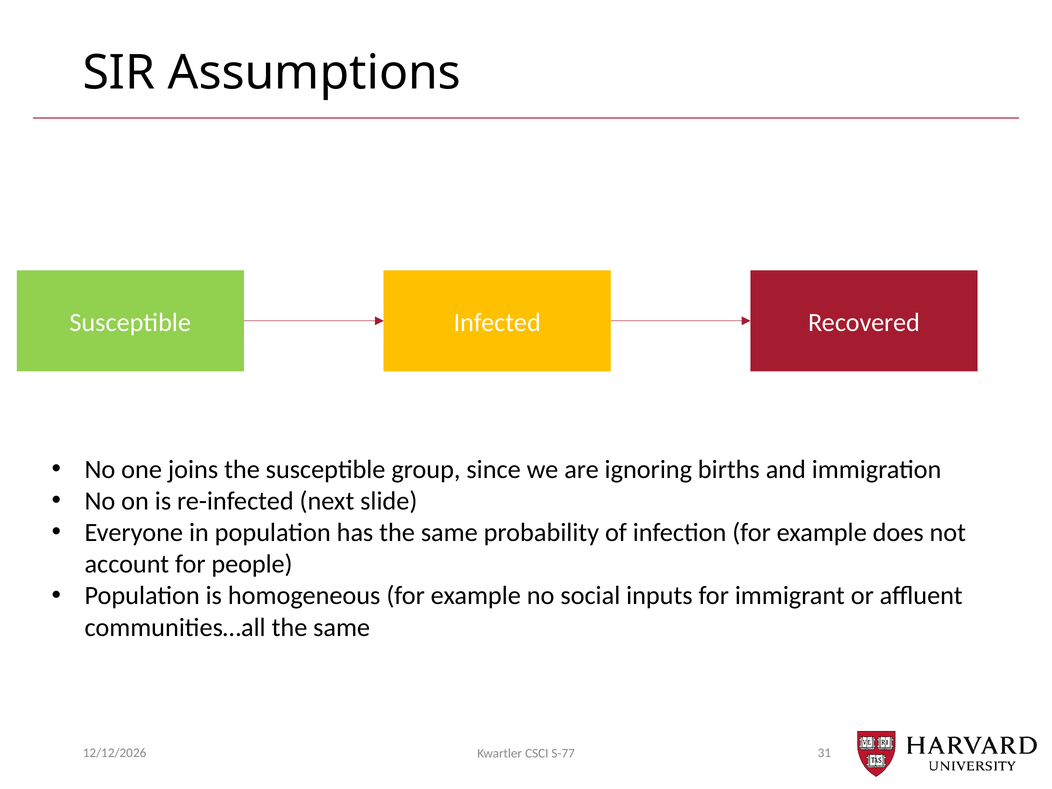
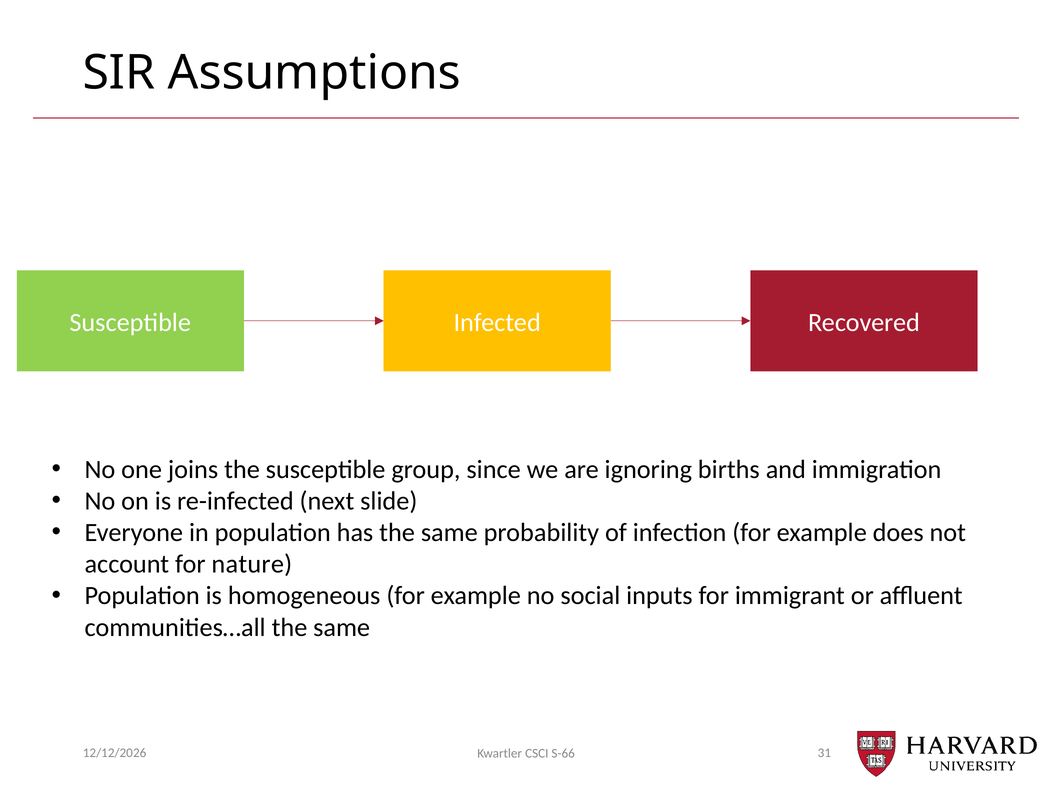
people: people -> nature (252, 564)
S-77: S-77 -> S-66 (563, 753)
